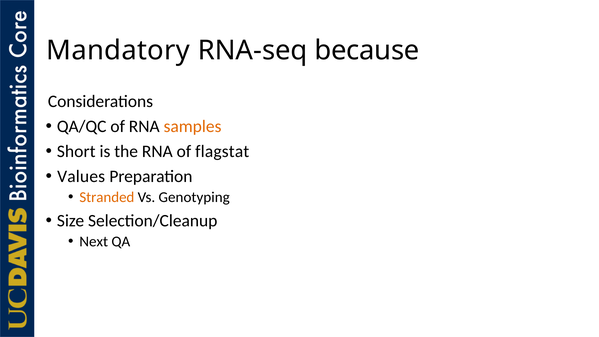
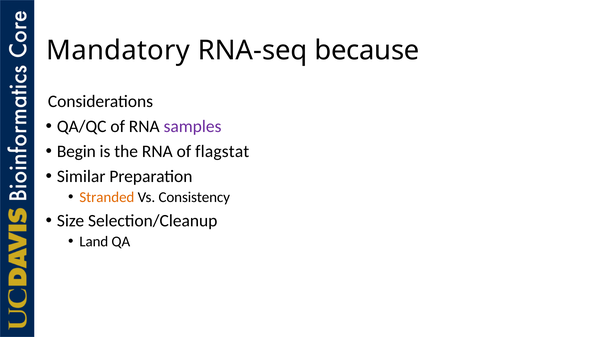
samples colour: orange -> purple (193, 126)
Short: Short -> Begin (76, 151)
Values: Values -> Similar (81, 176)
Genotyping: Genotyping -> Consistency (194, 197)
Next: Next -> Land (94, 241)
